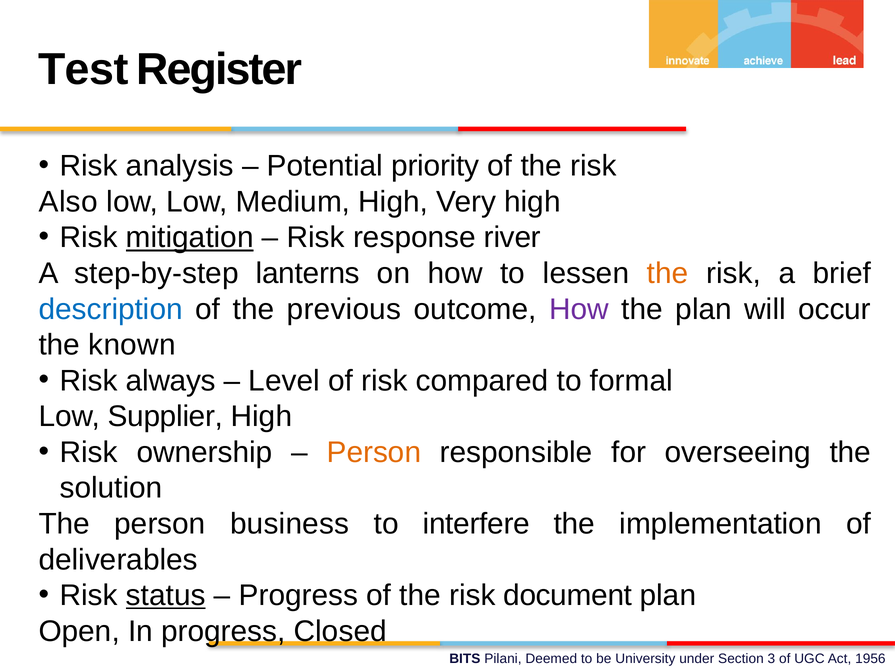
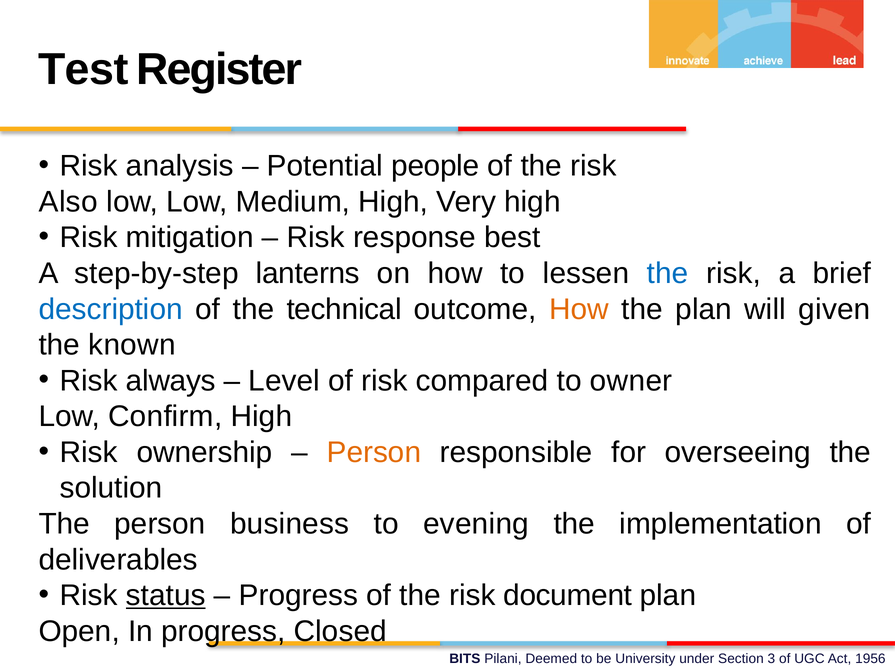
priority: priority -> people (435, 166)
mitigation underline: present -> none (190, 238)
river: river -> best (512, 238)
the colour: orange -> blue (668, 273)
previous: previous -> technical (344, 309)
How colour: purple -> orange (579, 309)
occur: occur -> given (834, 309)
formal: formal -> owner (631, 381)
Supplier: Supplier -> Confirm (165, 417)
interfere: interfere -> evening (476, 524)
